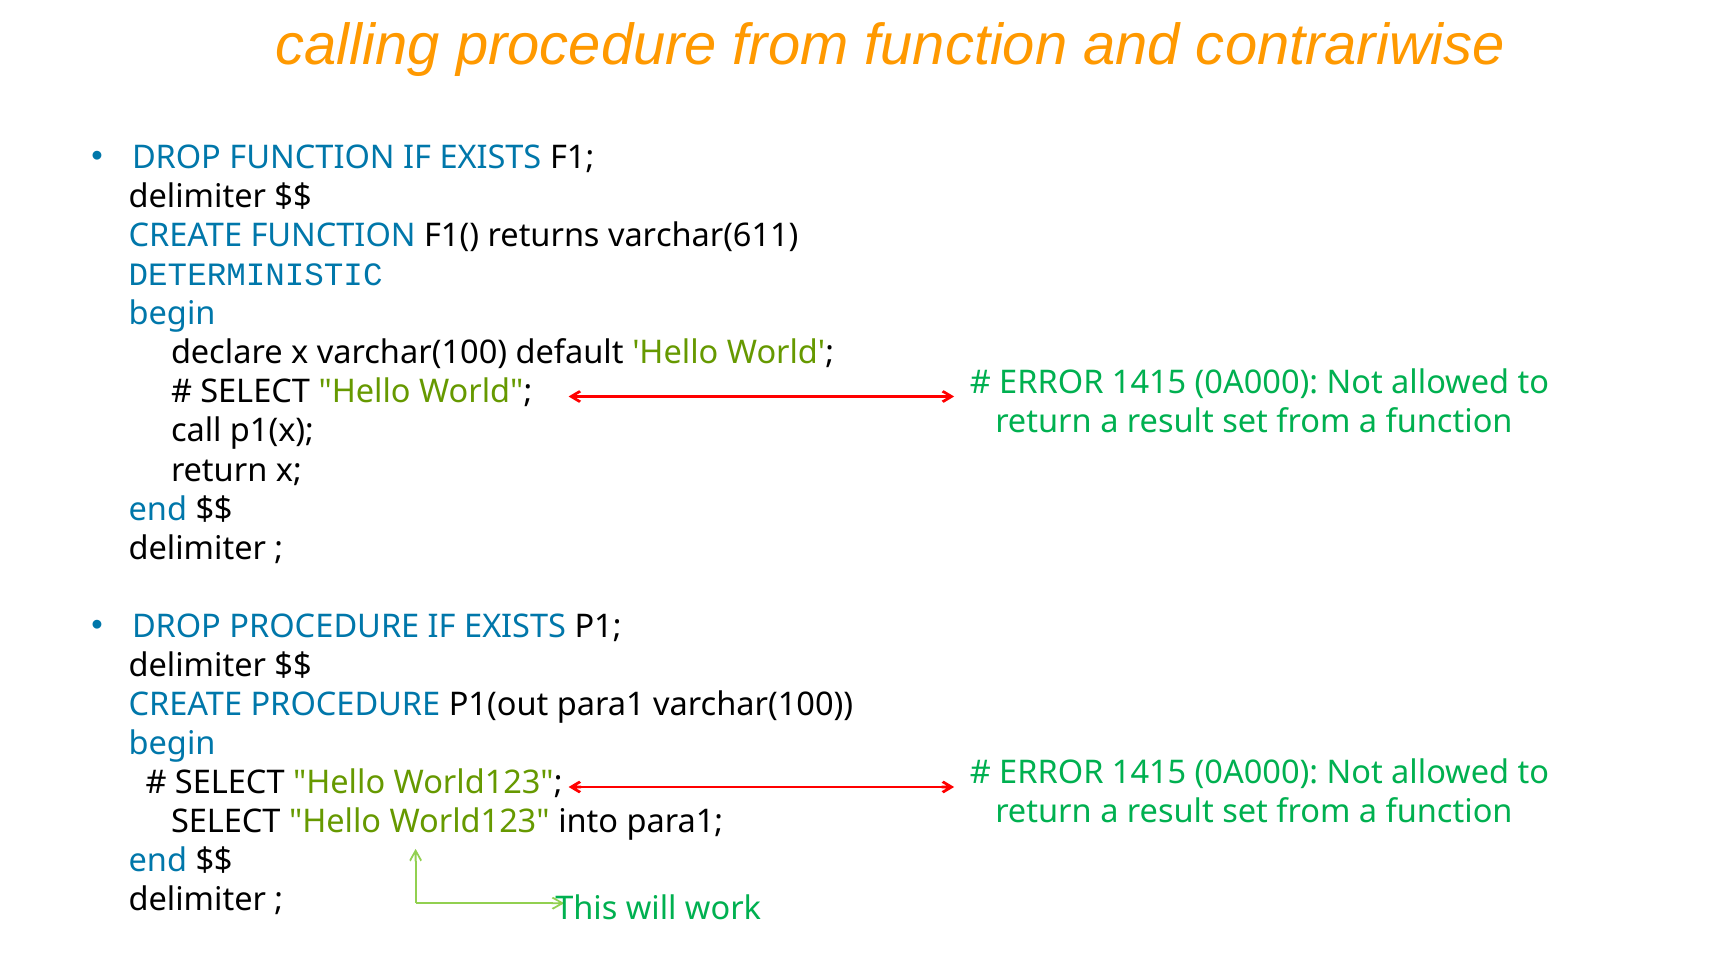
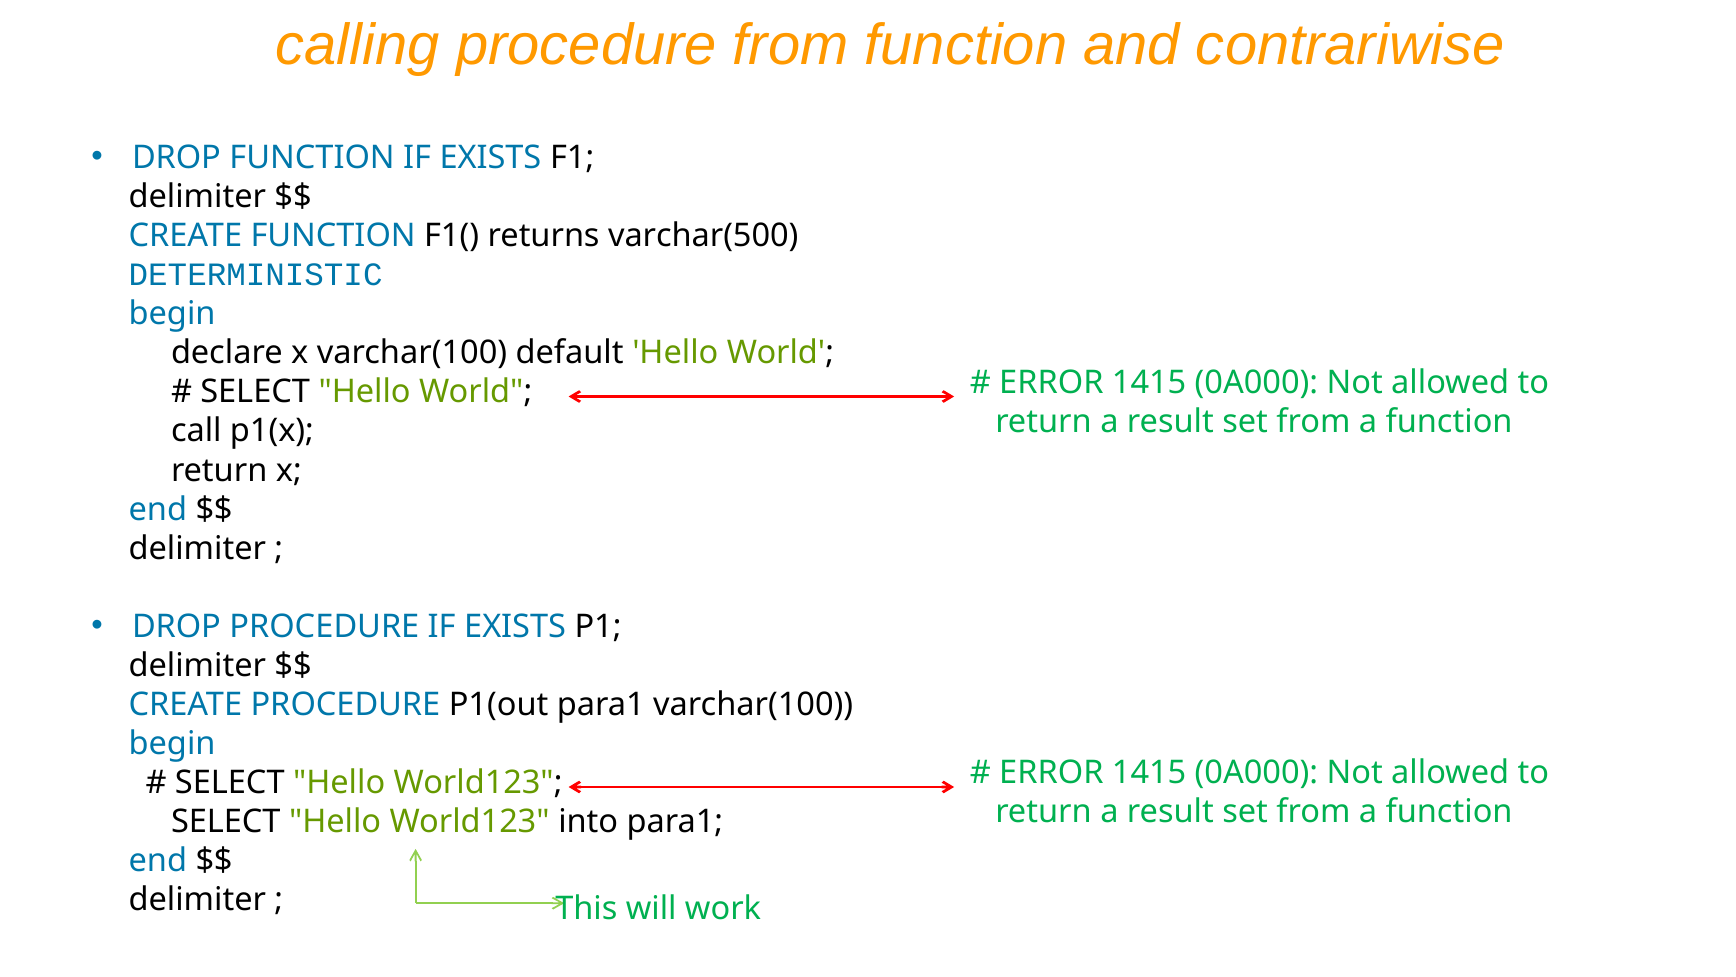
varchar(611: varchar(611 -> varchar(500 (703, 236)
